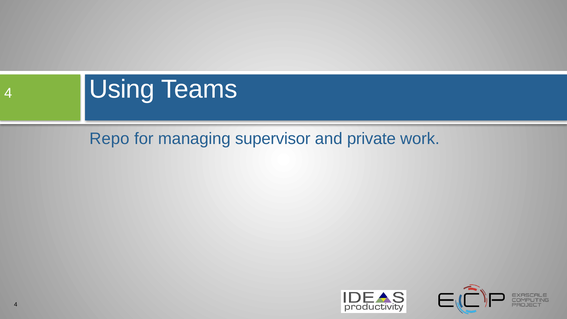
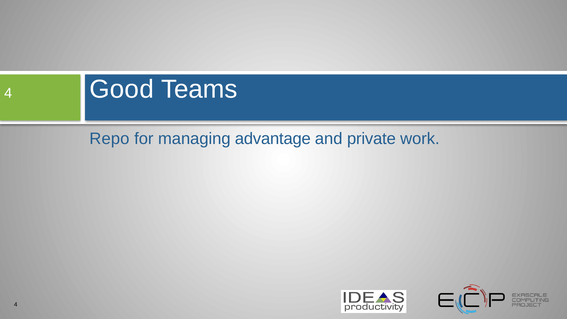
Using: Using -> Good (122, 89)
supervisor: supervisor -> advantage (273, 139)
